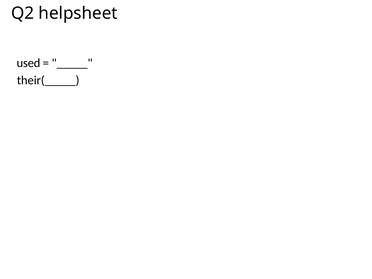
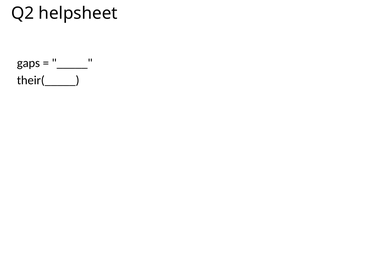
used: used -> gaps (28, 63)
